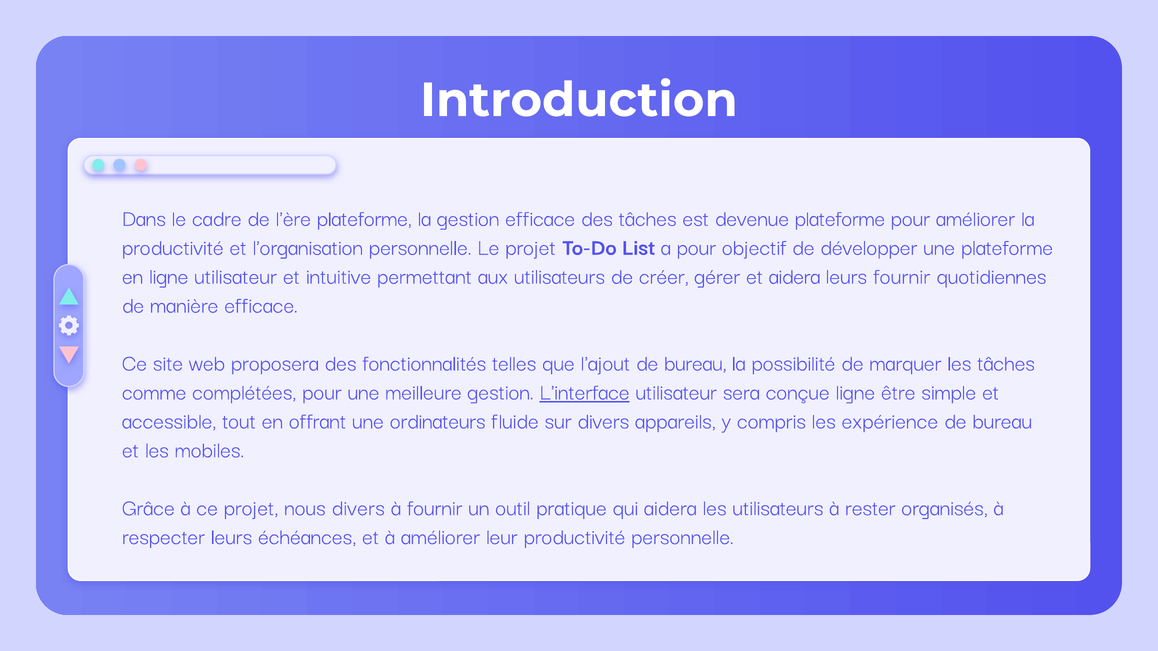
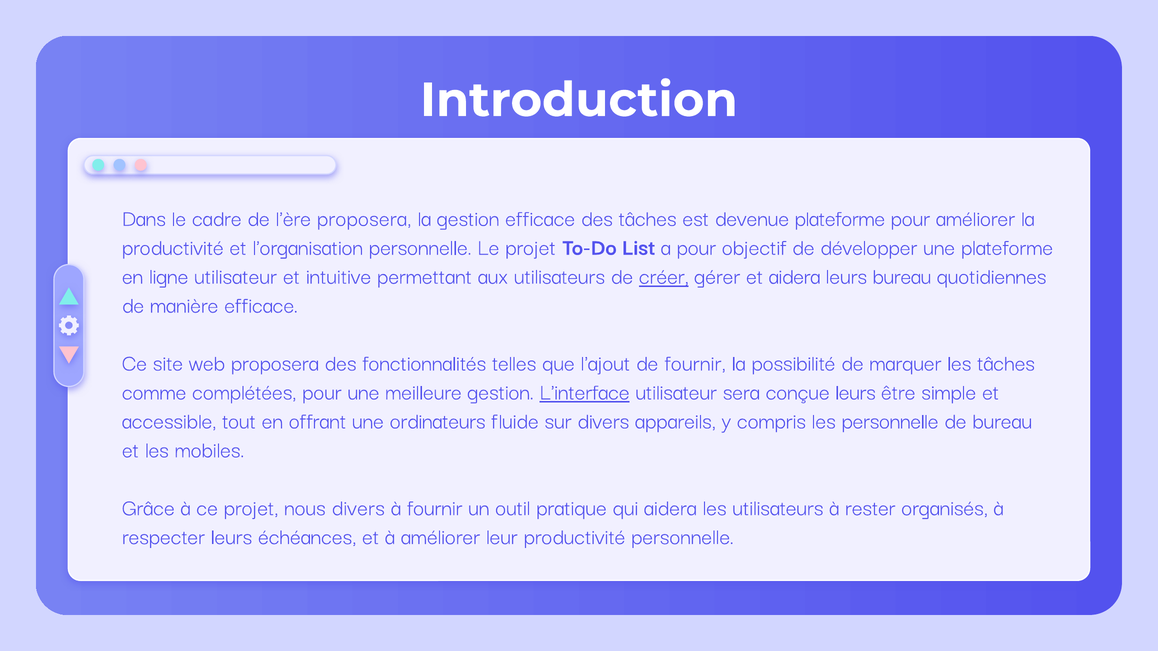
l'ère plateforme: plateforme -> proposera (364, 218)
créer underline: none -> present (664, 276)
leurs fournir: fournir -> bureau (902, 276)
l'ajout de bureau: bureau -> fournir (695, 363)
conçue ligne: ligne -> leurs (856, 392)
les expérience: expérience -> personnelle (890, 421)
